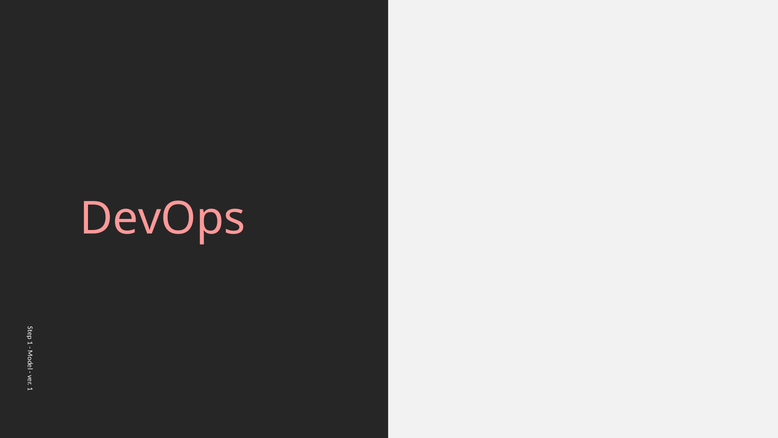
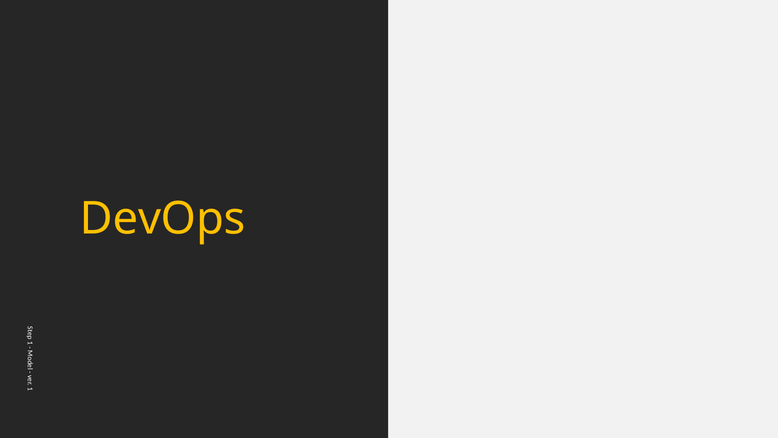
DevOps colour: pink -> yellow (163, 218)
